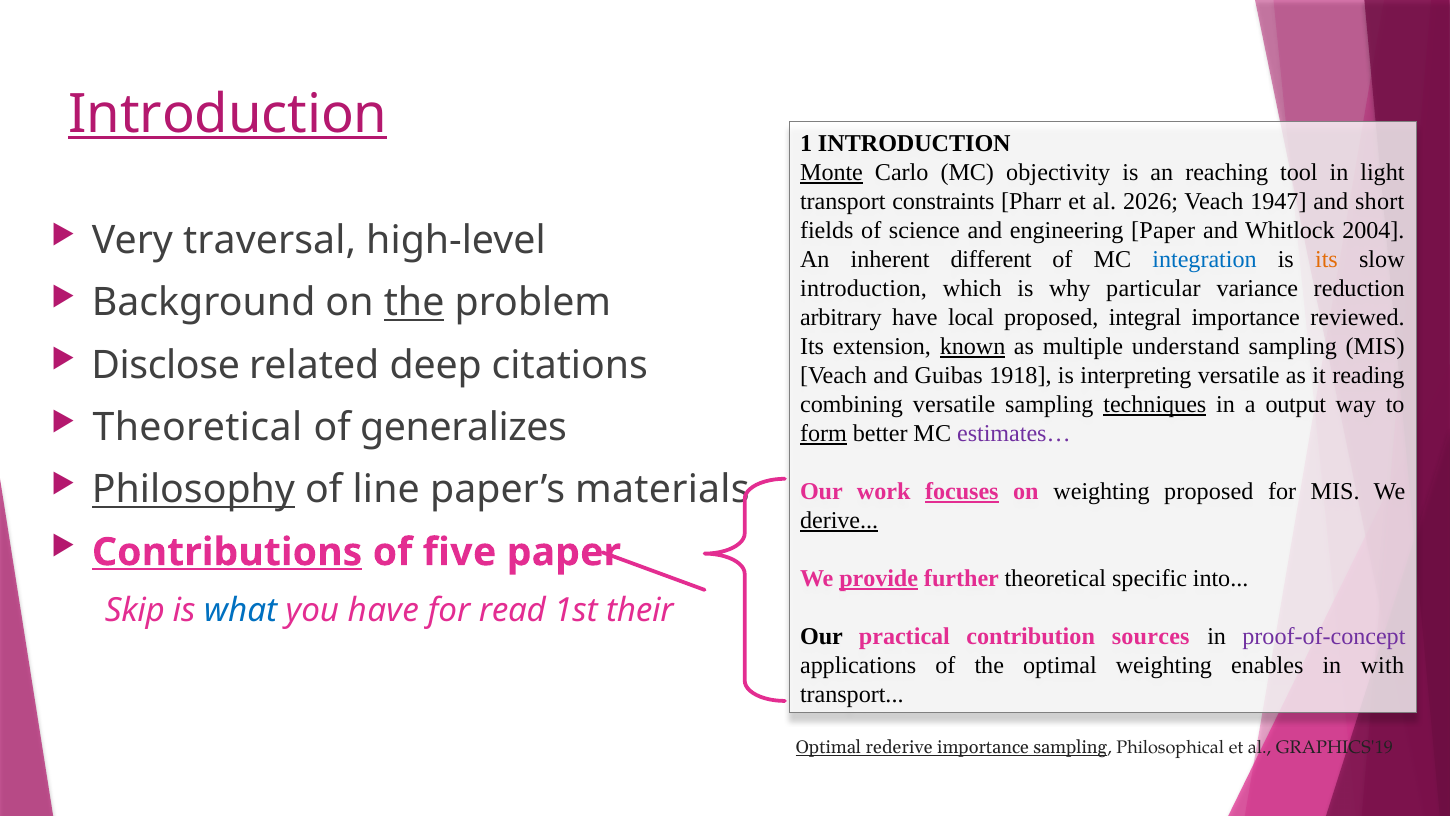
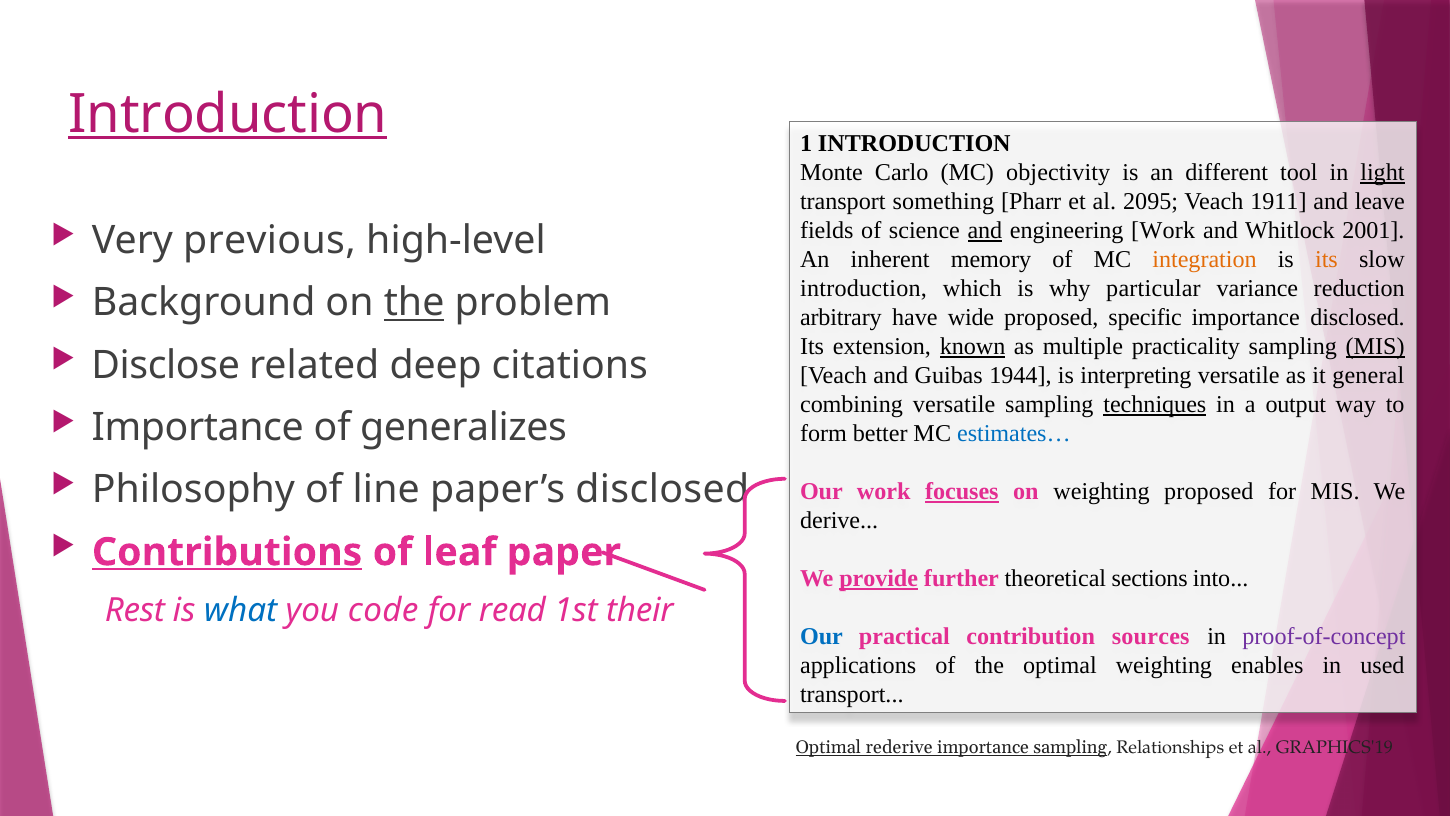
Monte underline: present -> none (831, 172)
reaching: reaching -> different (1227, 172)
light underline: none -> present (1382, 172)
constraints: constraints -> something (943, 201)
2026: 2026 -> 2095 (1151, 201)
1947: 1947 -> 1911 (1278, 201)
short: short -> leave (1380, 201)
and underline: none -> present (985, 230)
engineering Paper: Paper -> Work (1163, 230)
2004: 2004 -> 2001 (1373, 230)
traversal: traversal -> previous (269, 240)
different: different -> memory (991, 259)
integration colour: blue -> orange (1205, 259)
local: local -> wide (971, 317)
integral: integral -> specific (1145, 317)
importance reviewed: reviewed -> disclosed (1358, 317)
understand: understand -> practicality (1186, 346)
MIS underline: none -> present (1375, 346)
1918: 1918 -> 1944 (1020, 375)
reading: reading -> general (1368, 375)
Theoretical: Theoretical -> Importance (198, 427)
form underline: present -> none (823, 433)
estimates… colour: purple -> blue (1014, 433)
Philosophy underline: present -> none (193, 490)
paper’s materials: materials -> disclosed (662, 490)
derive underline: present -> none (839, 520)
five: five -> leaf (460, 552)
specific: specific -> sections (1150, 578)
Skip: Skip -> Rest (135, 610)
you have: have -> code (383, 610)
Our colour: black -> blue (821, 636)
with: with -> used (1382, 665)
Philosophical: Philosophical -> Relationships (1170, 747)
